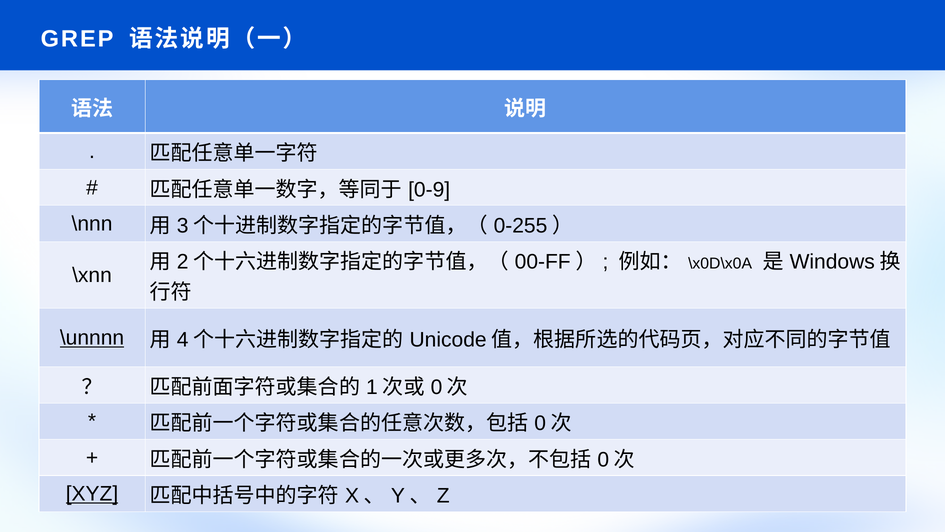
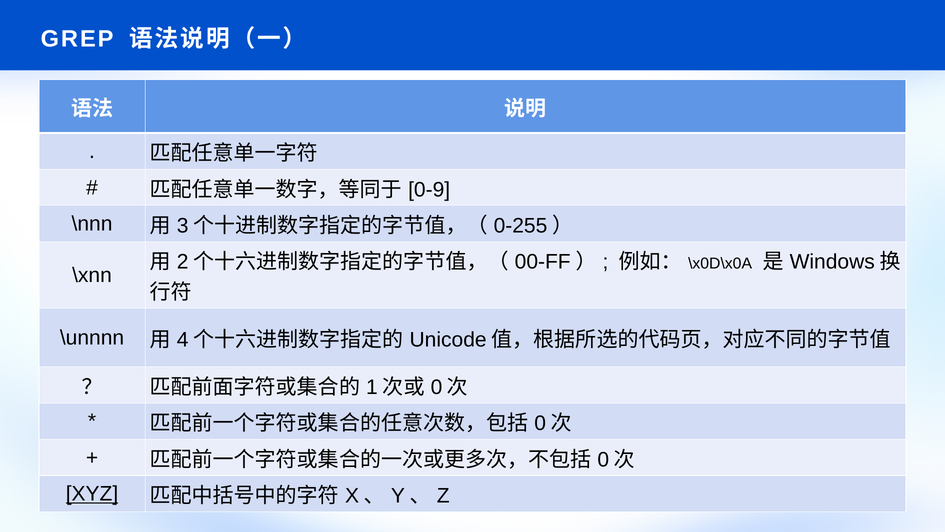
\unnnn underline: present -> none (92, 338)
